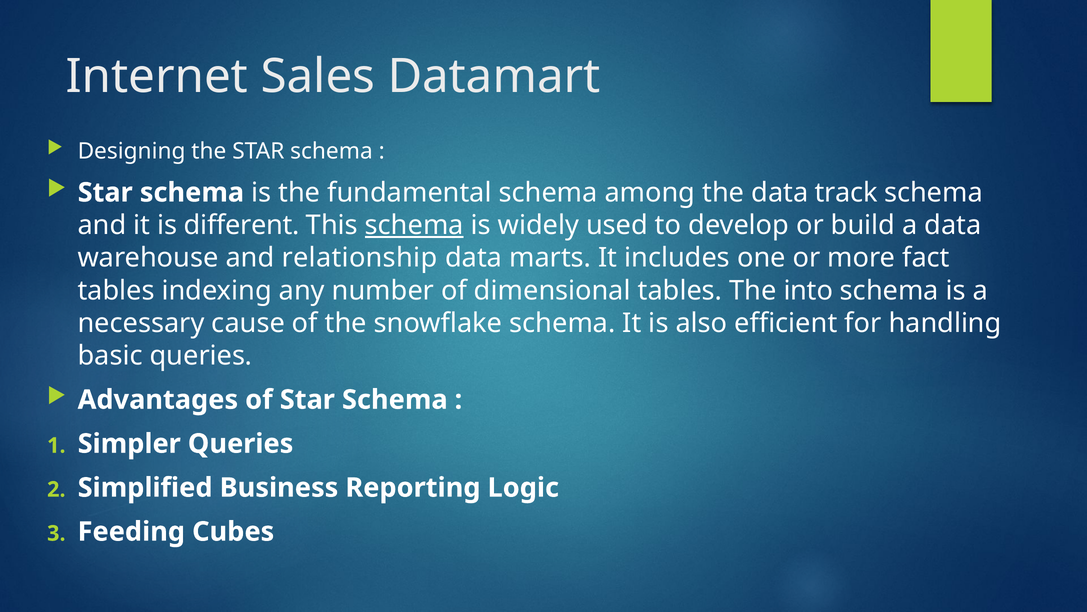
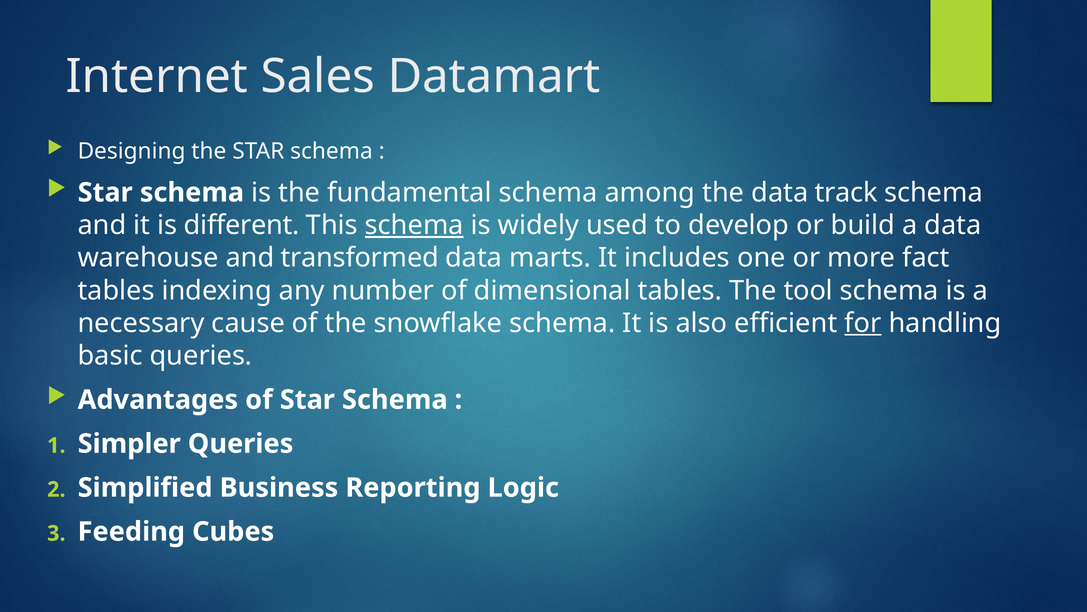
relationship: relationship -> transformed (360, 258)
into: into -> tool (808, 290)
for underline: none -> present (863, 323)
